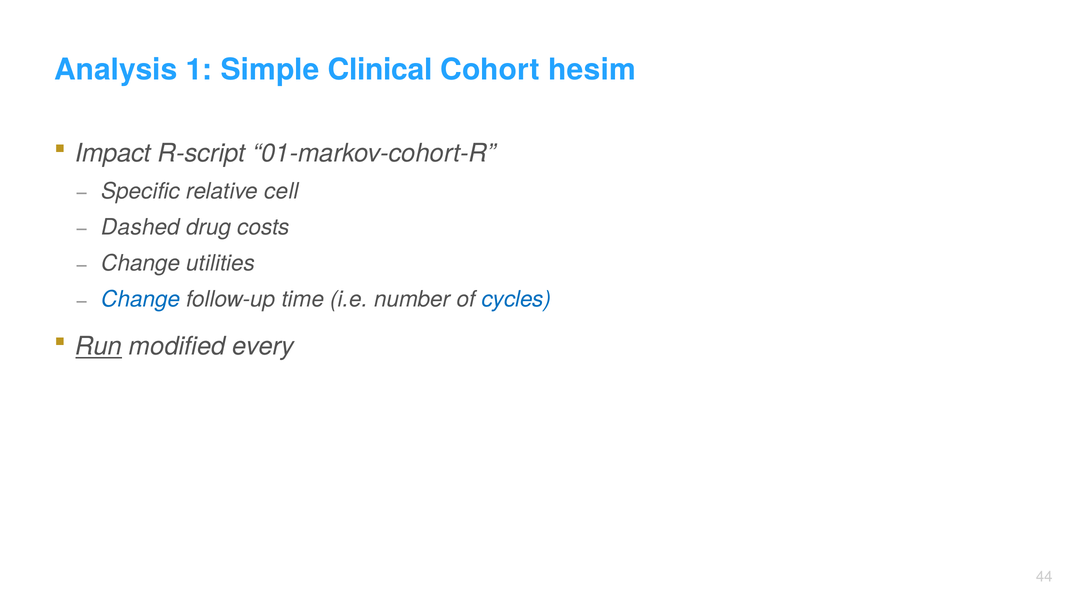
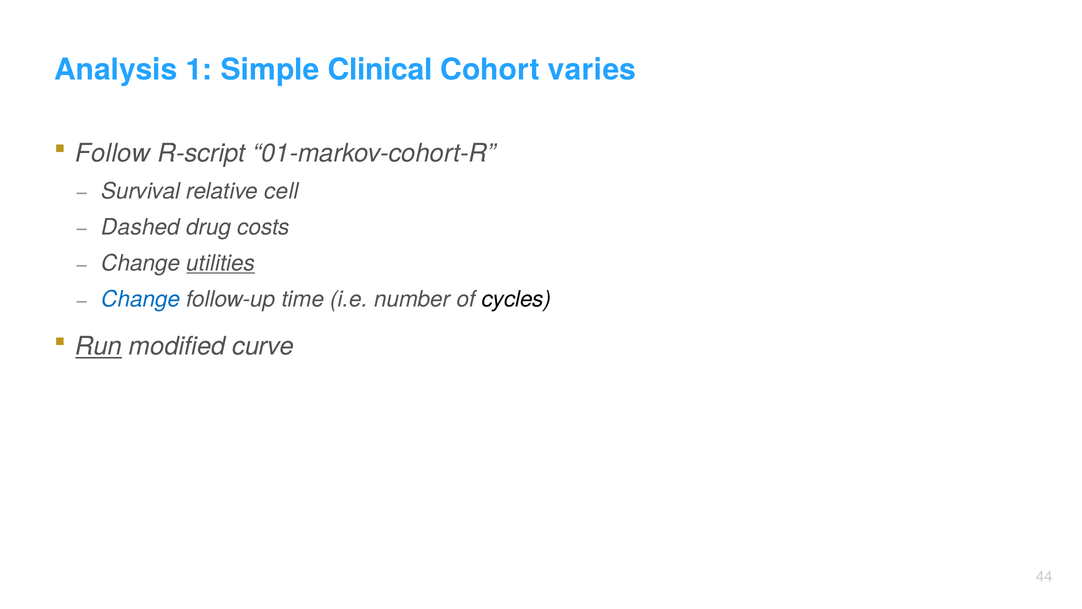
hesim: hesim -> varies (592, 70)
Impact: Impact -> Follow (113, 153)
Specific: Specific -> Survival (141, 191)
utilities underline: none -> present (221, 263)
cycles colour: blue -> black (516, 299)
every: every -> curve (263, 346)
